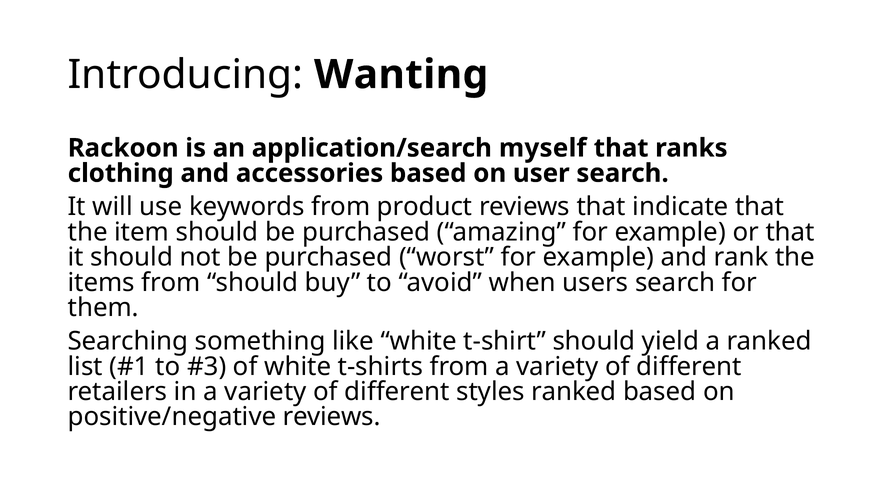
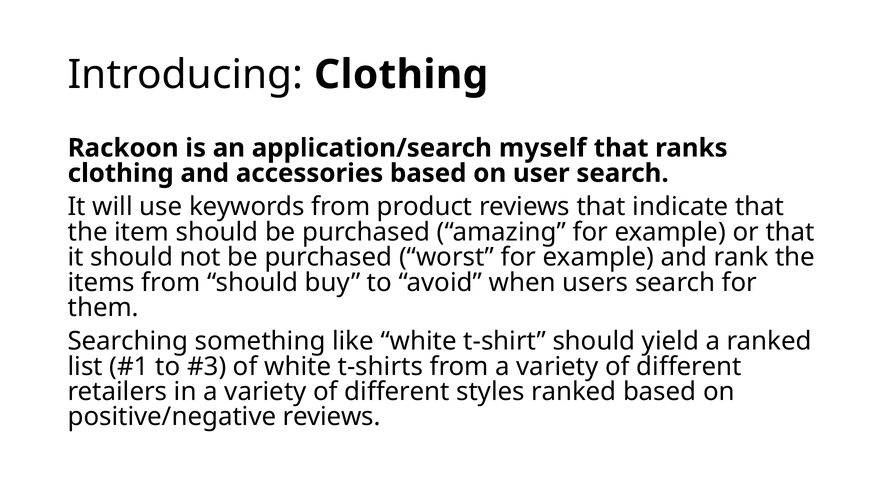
Introducing Wanting: Wanting -> Clothing (401, 75)
